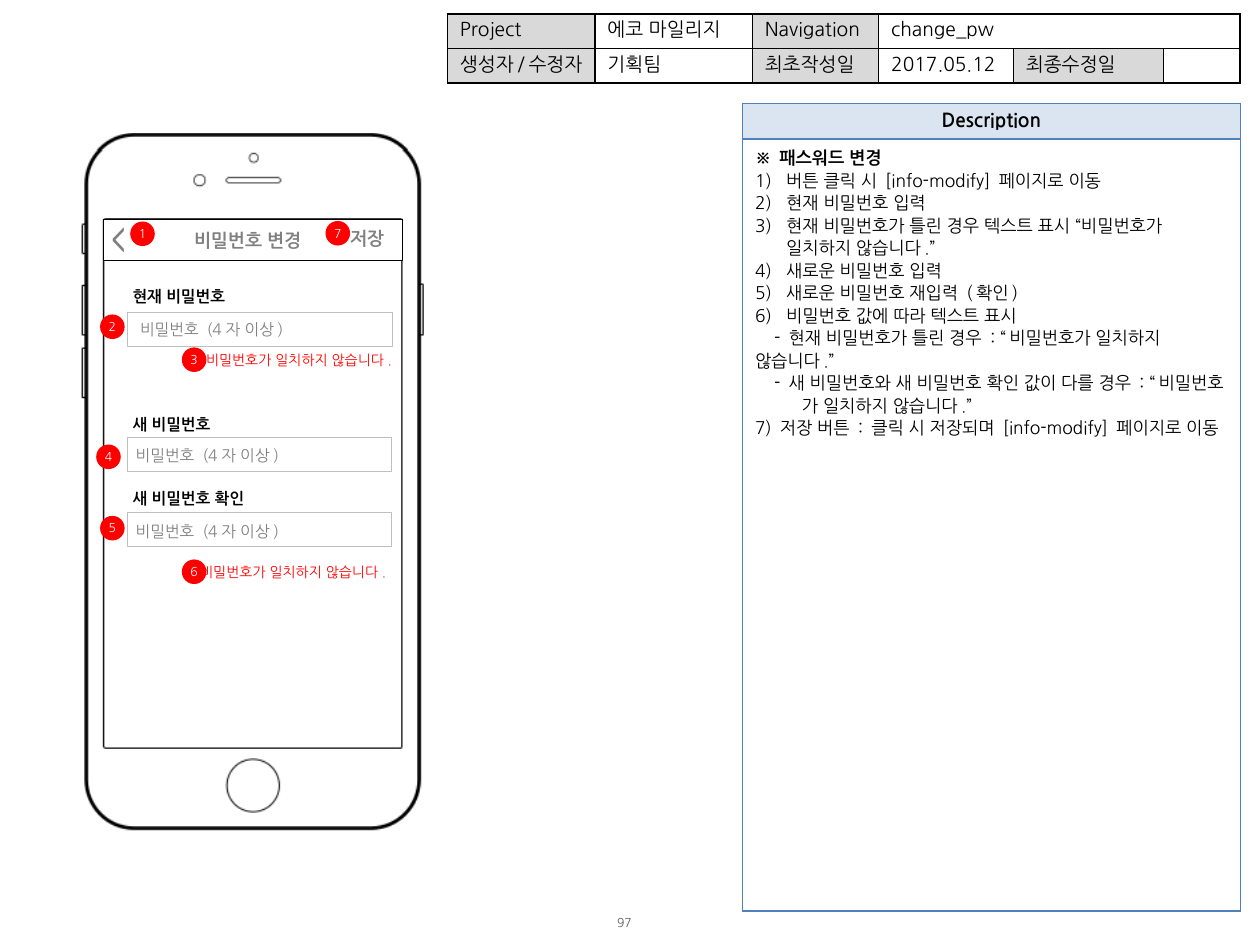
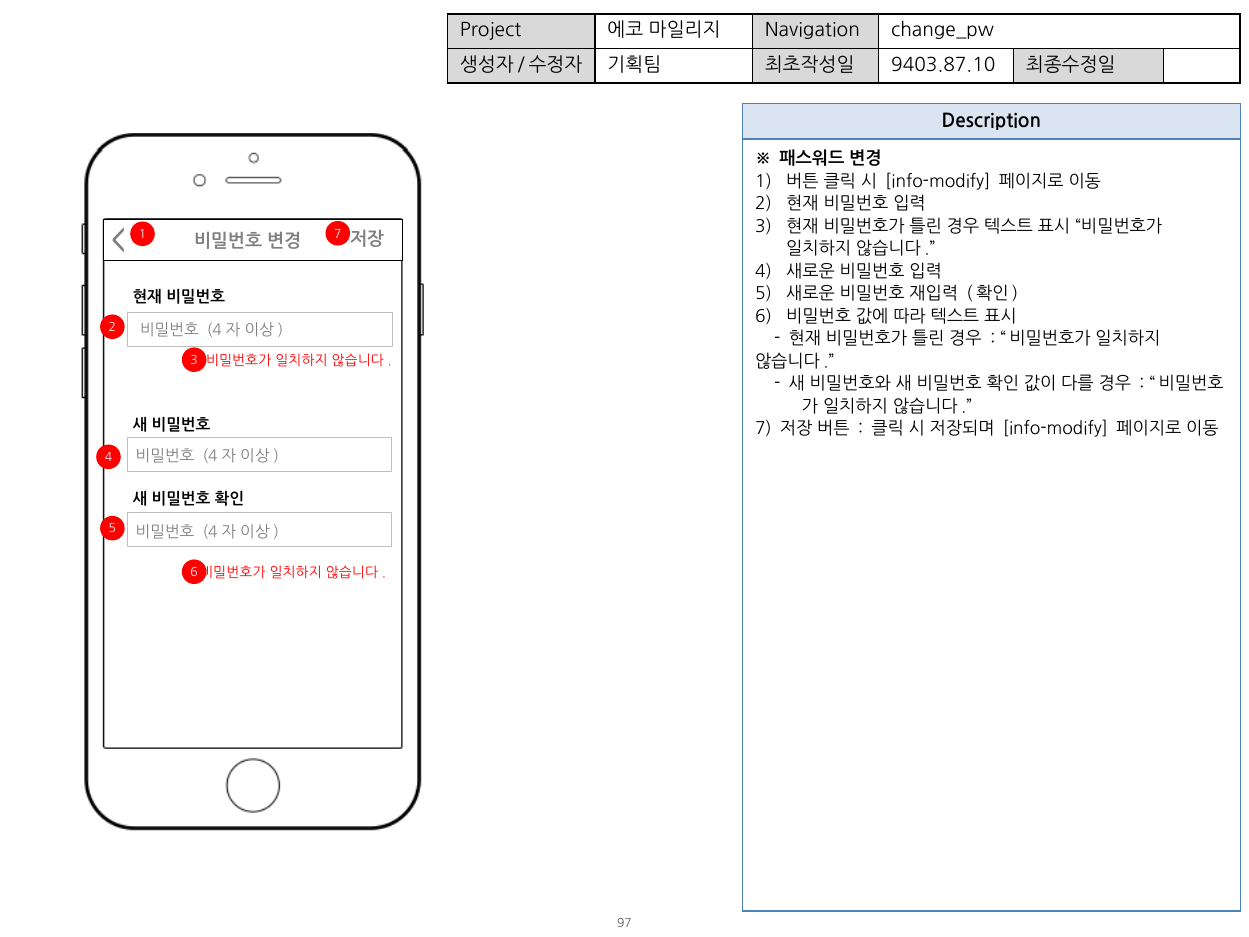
2017.05.12: 2017.05.12 -> 9403.87.10 (943, 65)
